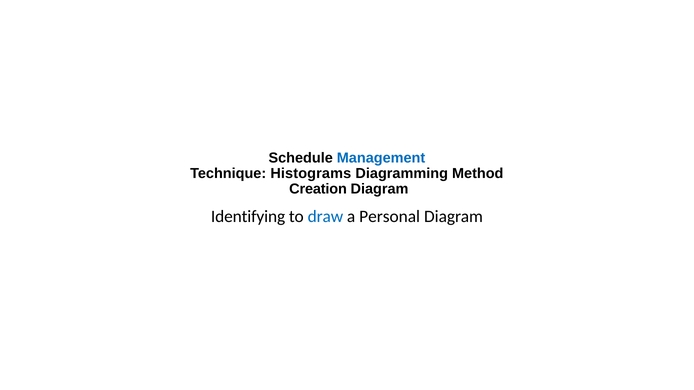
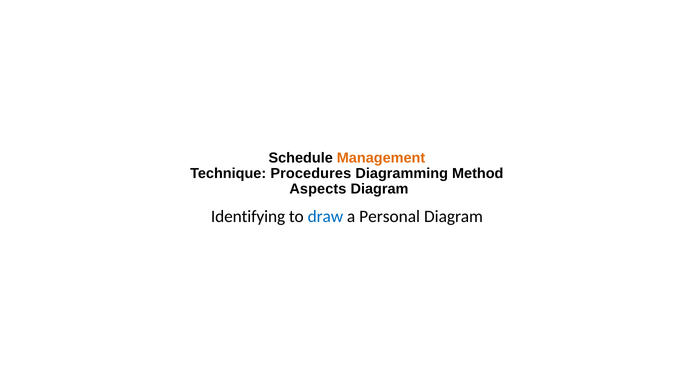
Management colour: blue -> orange (381, 158)
Histograms: Histograms -> Procedures (311, 174)
Creation: Creation -> Aspects (318, 189)
